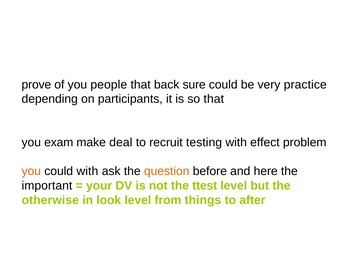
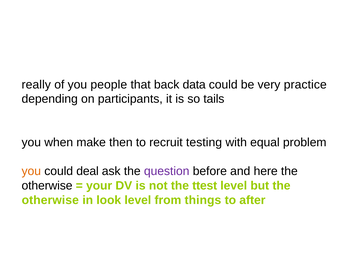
prove: prove -> really (36, 84)
sure: sure -> data (194, 84)
so that: that -> tails (214, 99)
exam: exam -> when (59, 142)
deal: deal -> then (121, 142)
effect: effect -> equal (265, 142)
could with: with -> deal (88, 171)
question colour: orange -> purple (167, 171)
important: important -> otherwise (47, 186)
